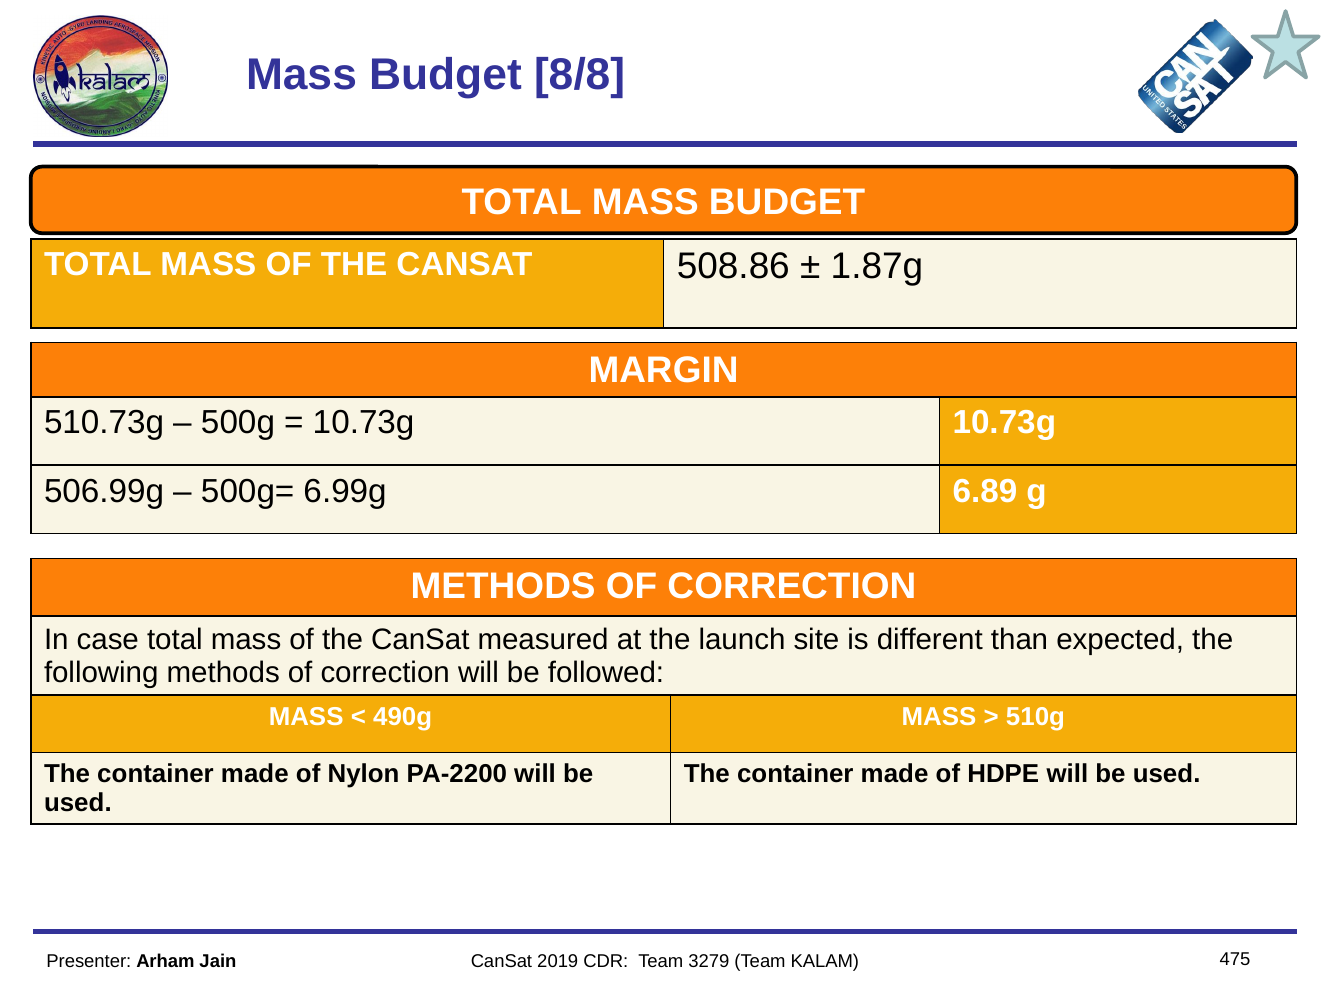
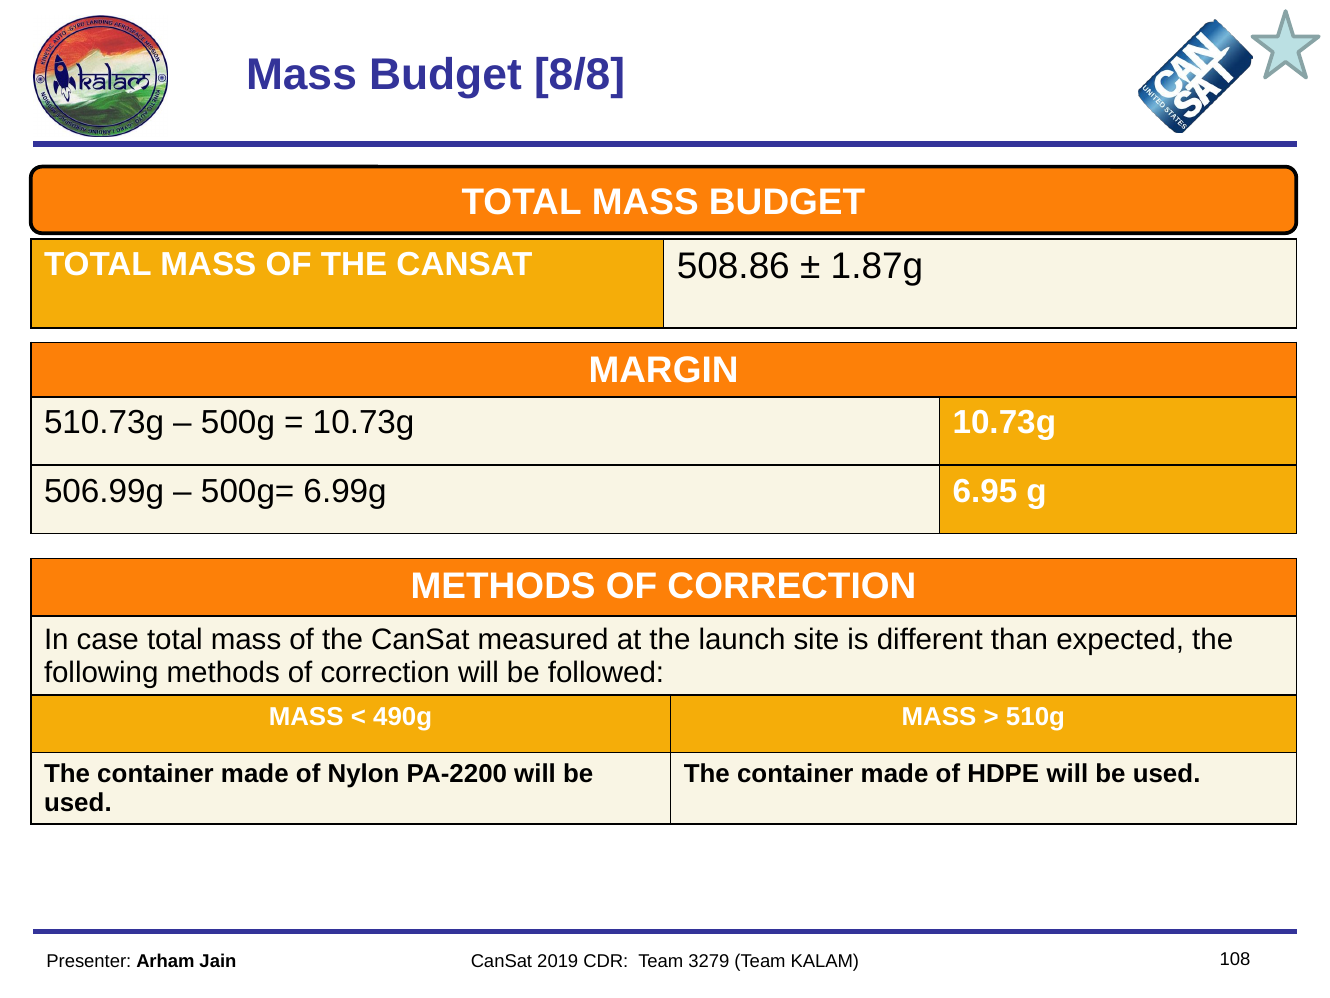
6.89: 6.89 -> 6.95 (985, 491)
475: 475 -> 108 (1235, 959)
